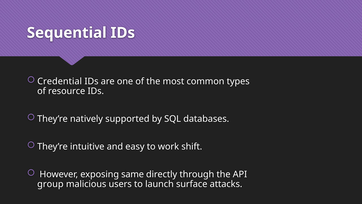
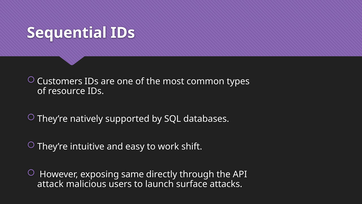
Credential: Credential -> Customers (60, 81)
group: group -> attack (50, 184)
